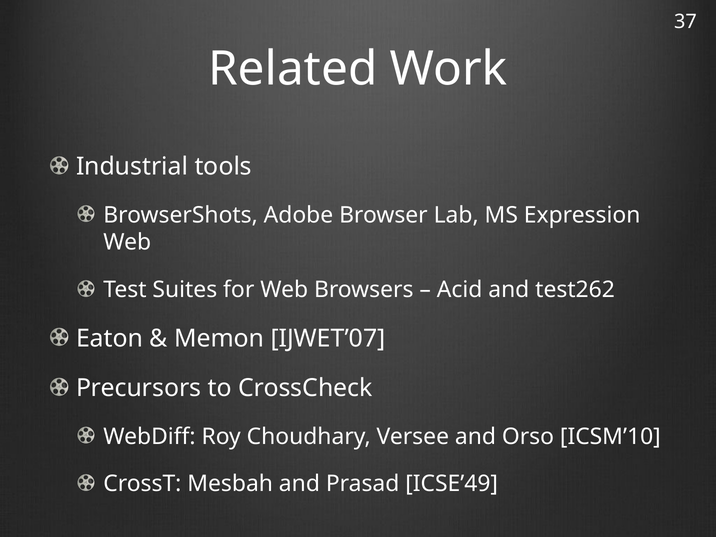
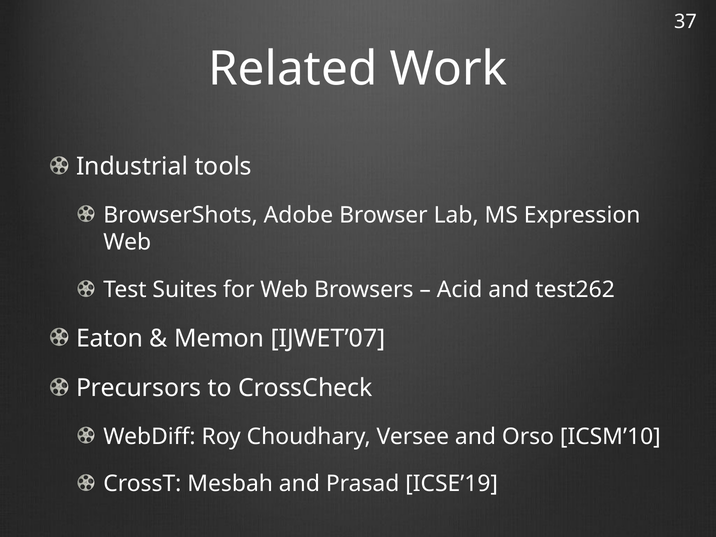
ICSE’49: ICSE’49 -> ICSE’19 (452, 484)
